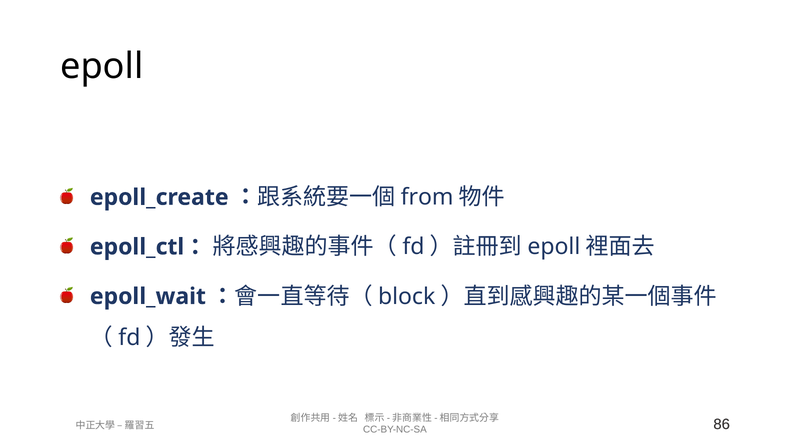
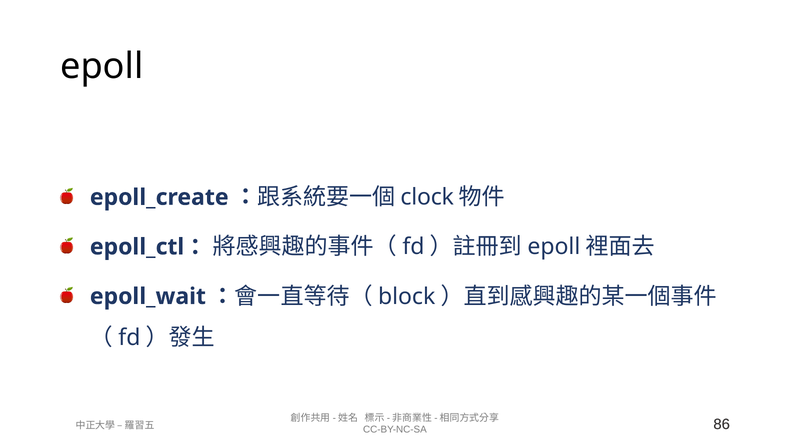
from: from -> clock (427, 197)
